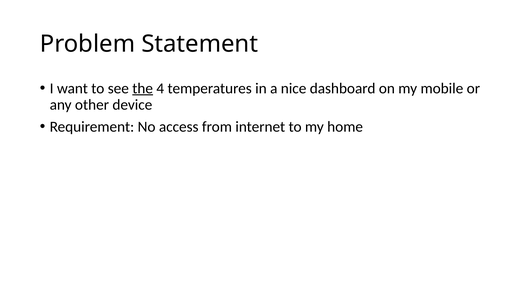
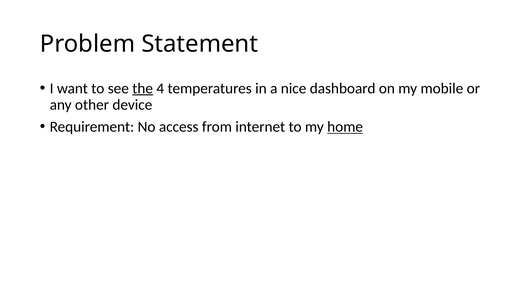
home underline: none -> present (345, 127)
